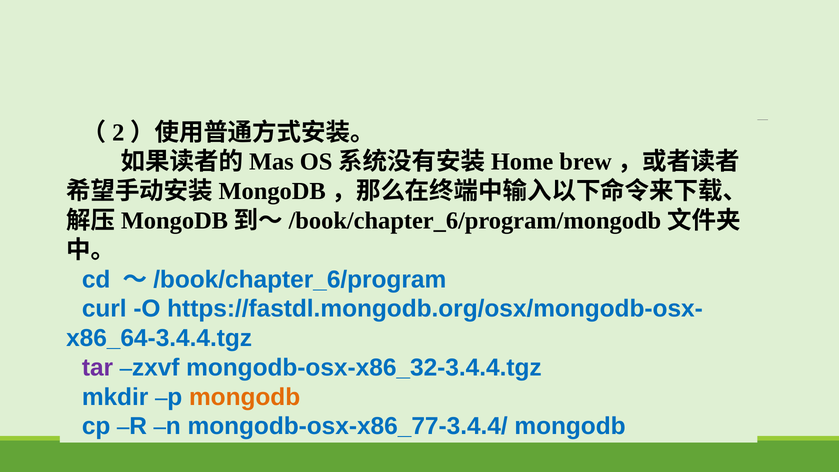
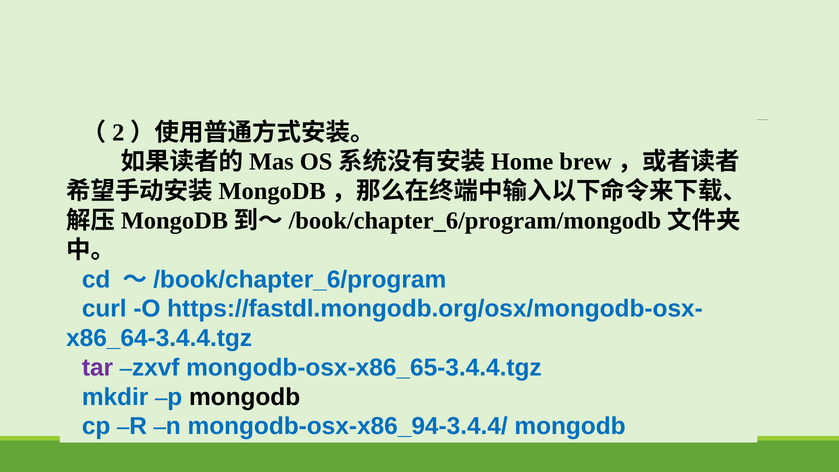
mongodb-osx-x86_32-3.4.4.tgz: mongodb-osx-x86_32-3.4.4.tgz -> mongodb-osx-x86_65-3.4.4.tgz (364, 368)
mongodb colour: orange -> black (245, 397)
mongodb-osx-x86_77-3.4.4/: mongodb-osx-x86_77-3.4.4/ -> mongodb-osx-x86_94-3.4.4/ (348, 426)
